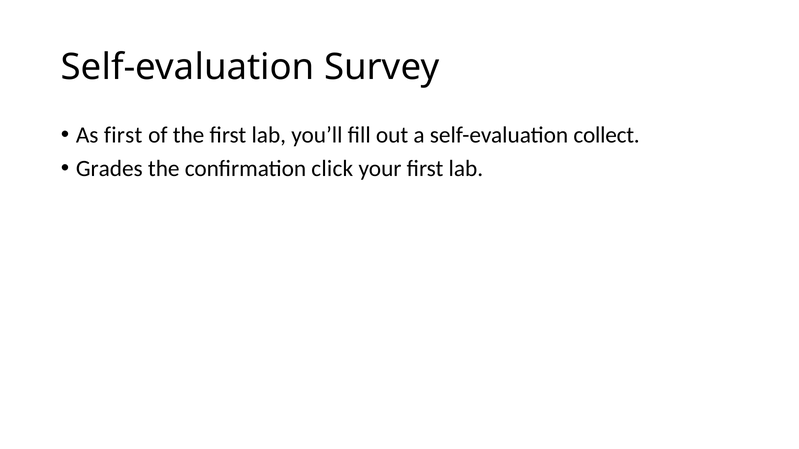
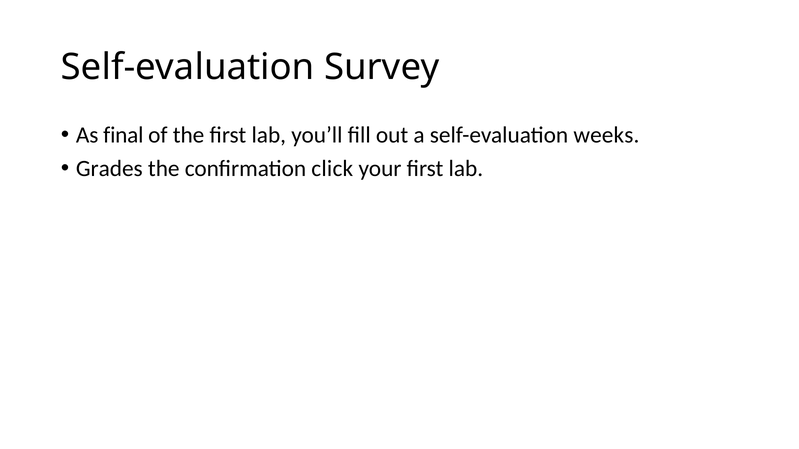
As first: first -> final (123, 135)
collect: collect -> weeks (606, 135)
